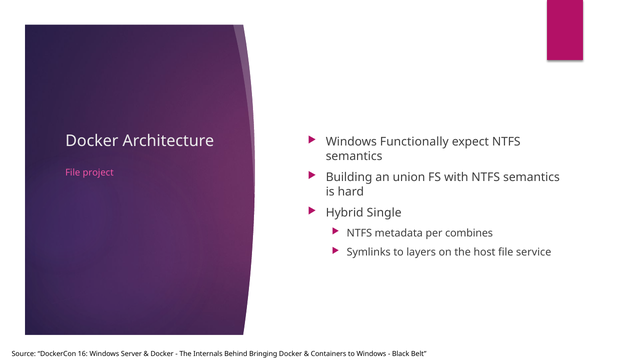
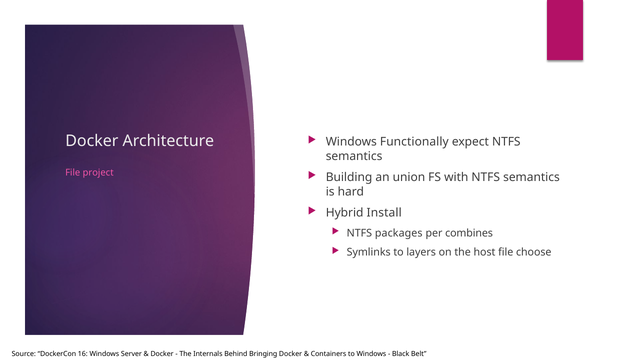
Single: Single -> Install (384, 213)
metadata: metadata -> packages (399, 233)
service: service -> choose (534, 252)
